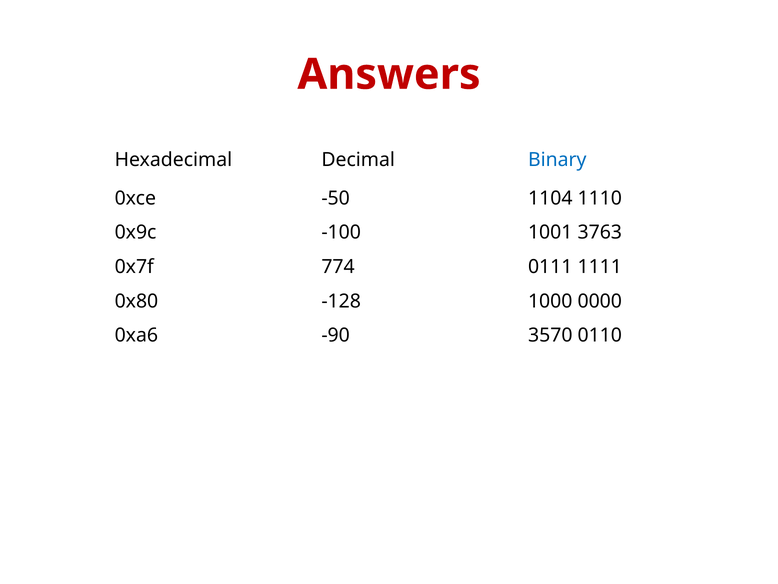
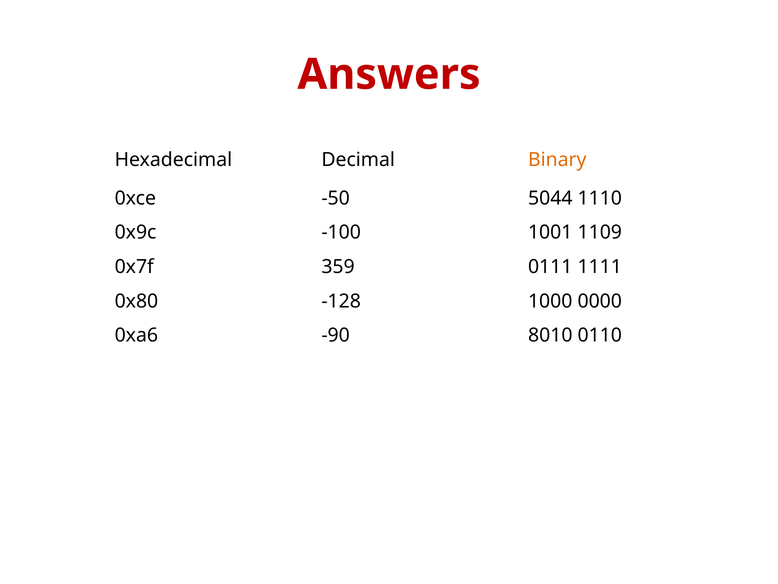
Binary colour: blue -> orange (557, 159)
1104: 1104 -> 5044 (550, 198)
3763: 3763 -> 1109 (600, 232)
774: 774 -> 359 (338, 267)
3570: 3570 -> 8010 (550, 335)
